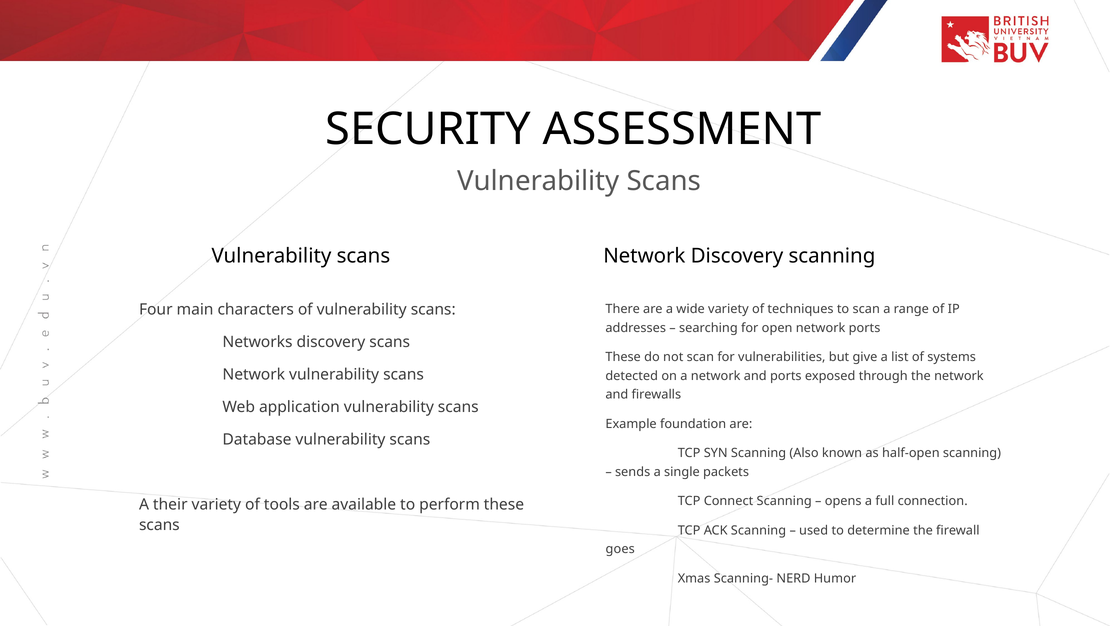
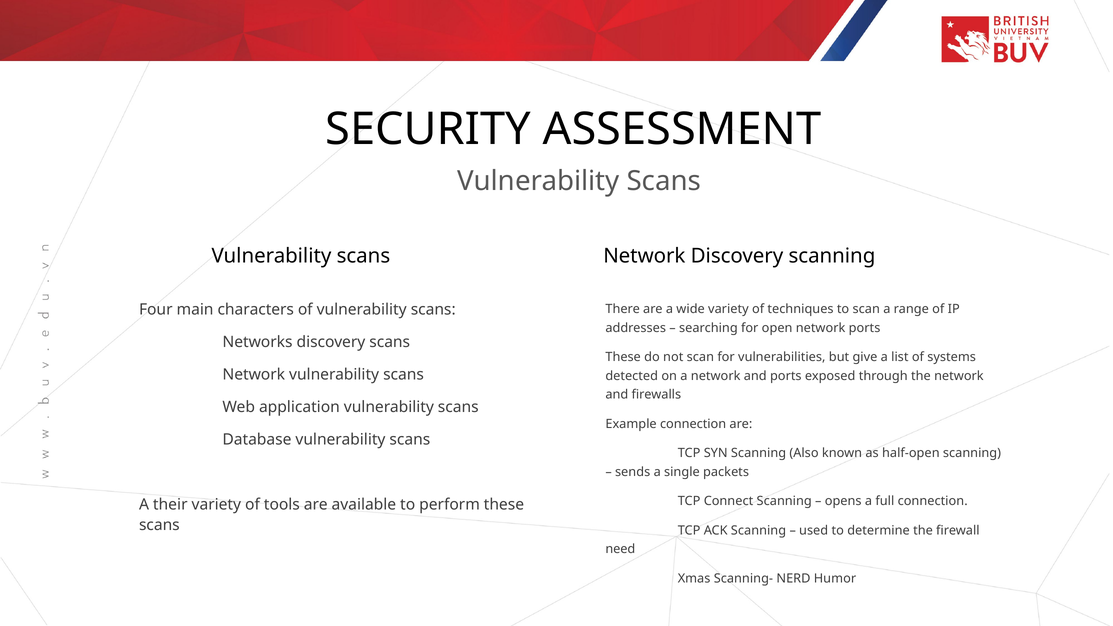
Example foundation: foundation -> connection (693, 424)
goes: goes -> need (620, 549)
